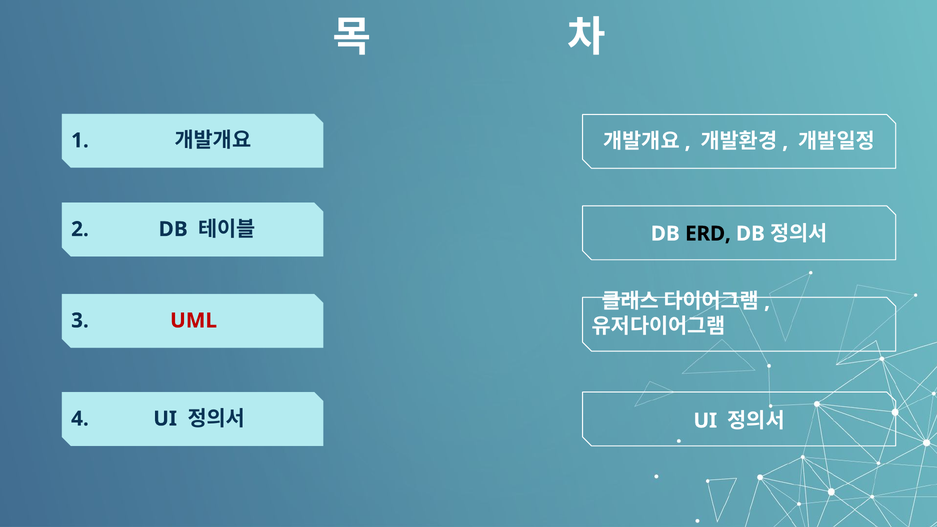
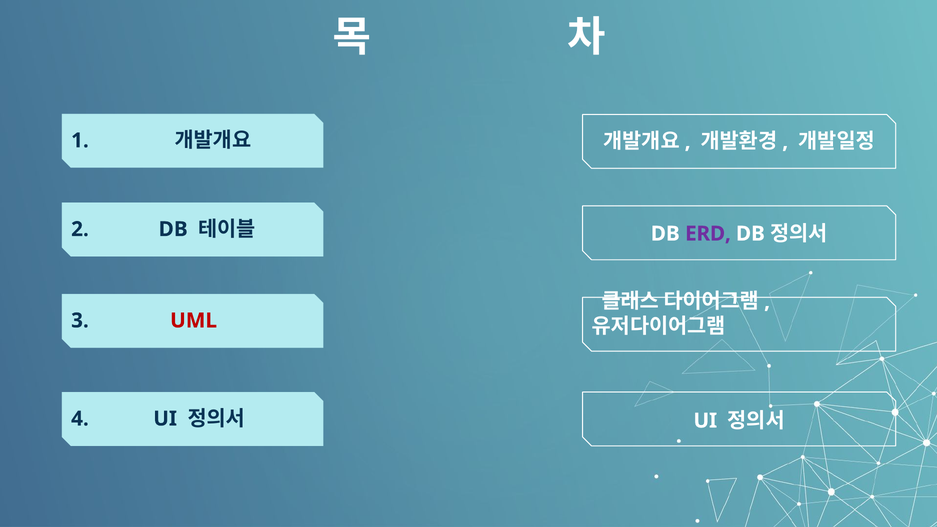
ERD colour: black -> purple (708, 234)
